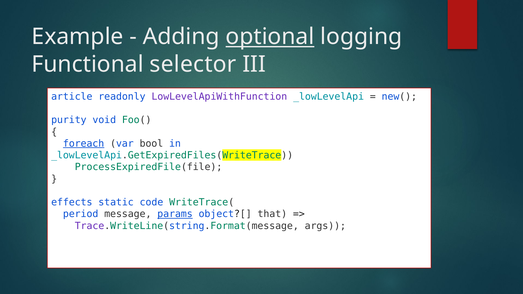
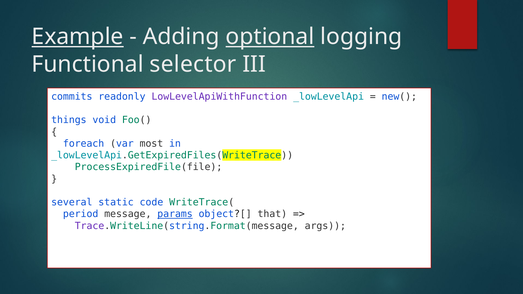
Example underline: none -> present (78, 37)
article: article -> commits (72, 97)
purity: purity -> things (69, 120)
foreach underline: present -> none (84, 144)
bool: bool -> most (151, 144)
effects: effects -> several (72, 202)
